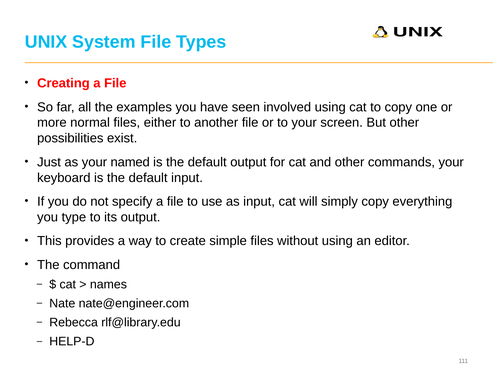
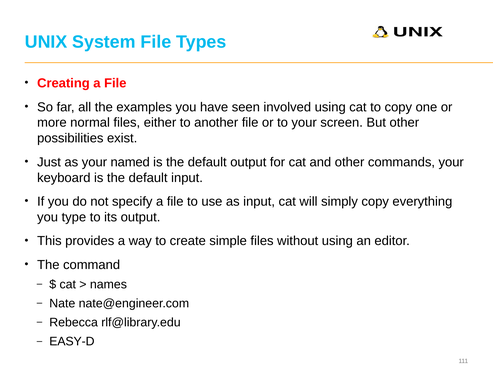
HELP-D: HELP-D -> EASY-D (72, 341)
